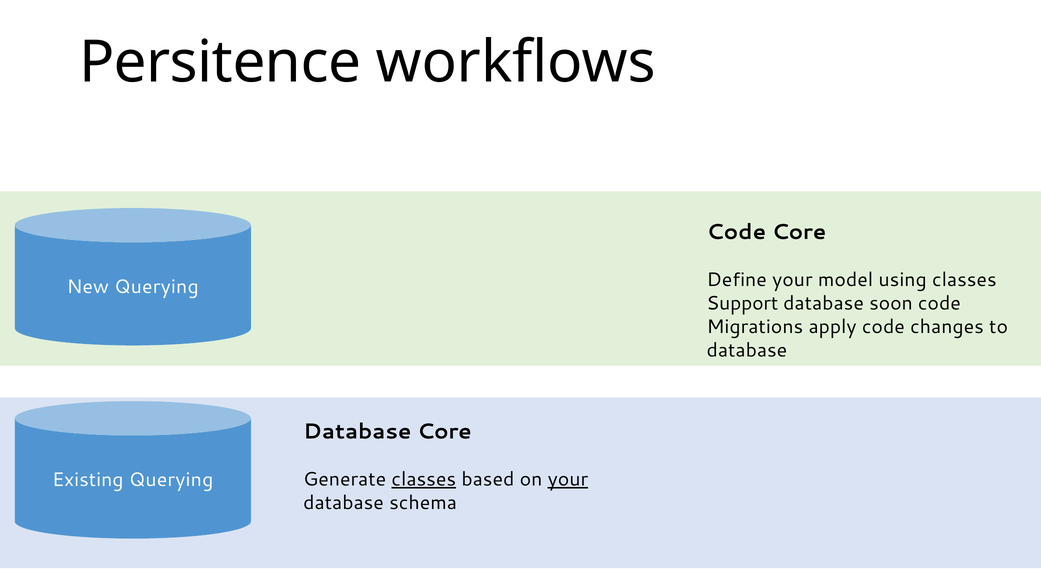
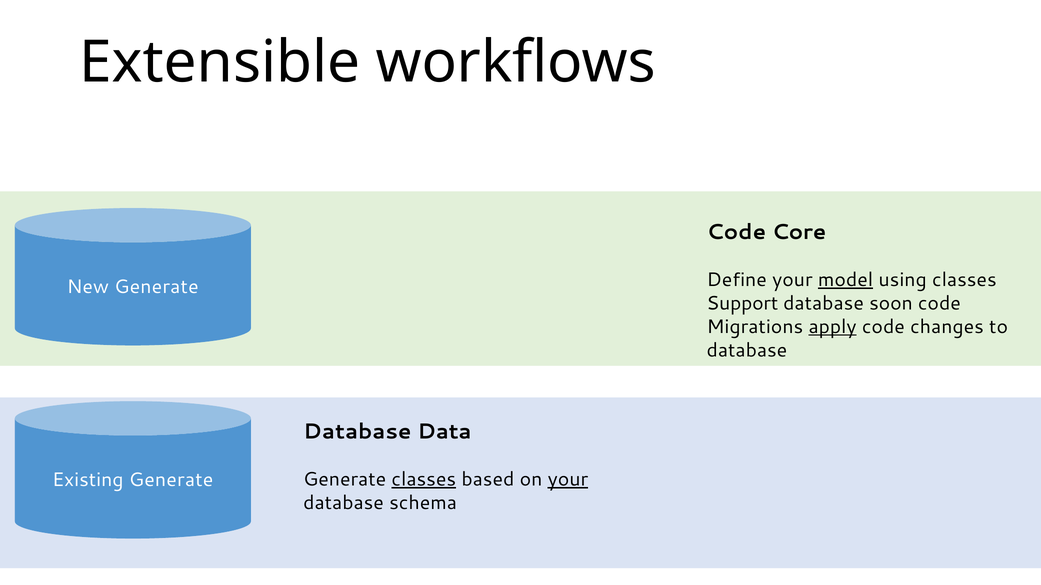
Persitence: Persitence -> Extensible (220, 63)
model underline: none -> present (846, 280)
New Querying: Querying -> Generate (156, 287)
apply underline: none -> present (833, 327)
Database Core: Core -> Data (444, 432)
Existing Querying: Querying -> Generate (171, 480)
